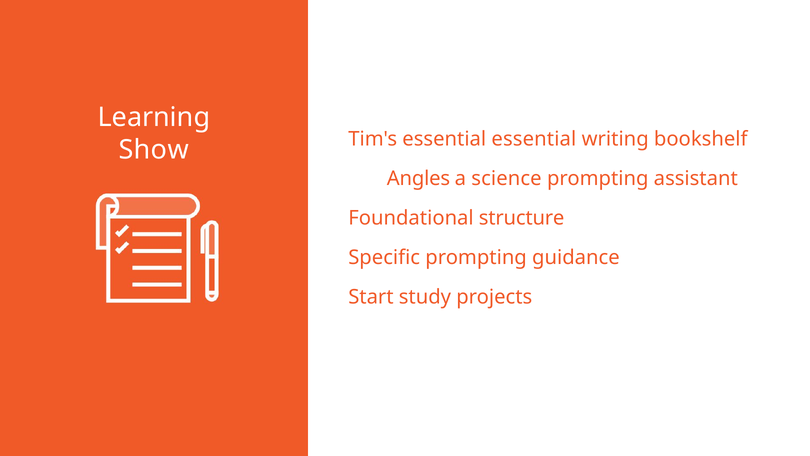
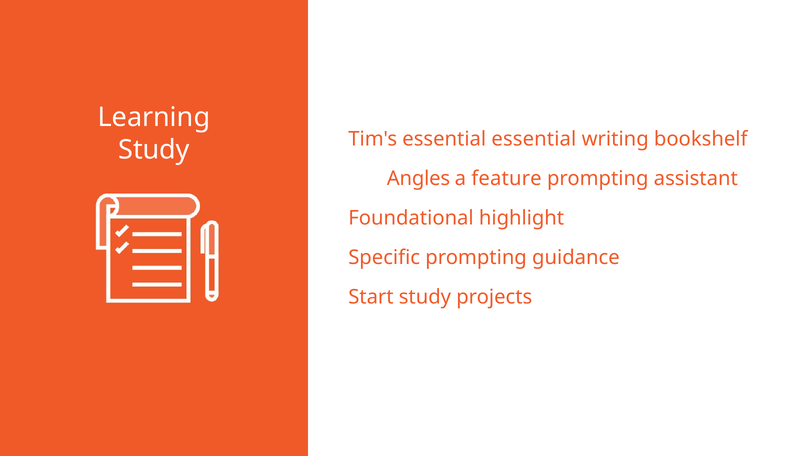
Show: Show -> Study (154, 149)
science: science -> feature (506, 178)
structure: structure -> highlight (522, 218)
